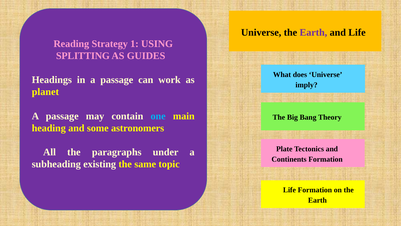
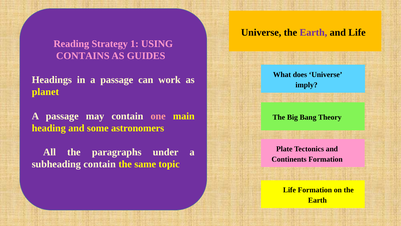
SPLITTING: SPLITTING -> CONTAINS (83, 56)
one colour: light blue -> pink (158, 116)
subheading existing: existing -> contain (100, 164)
